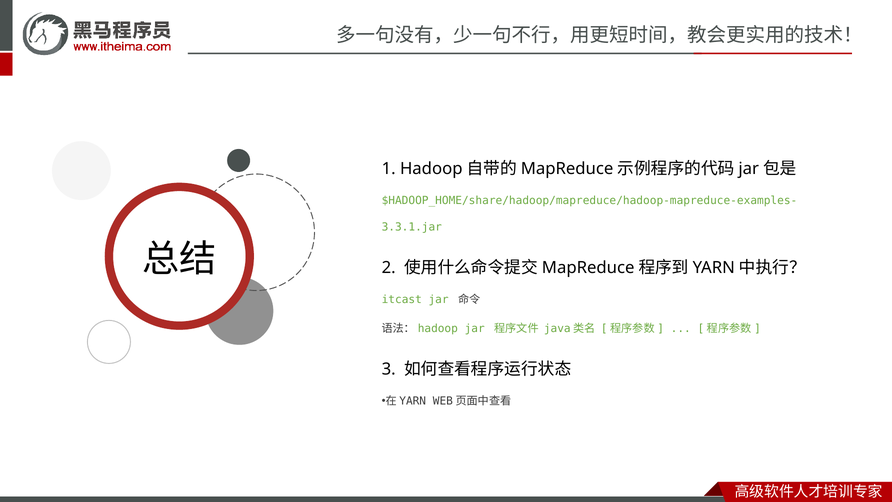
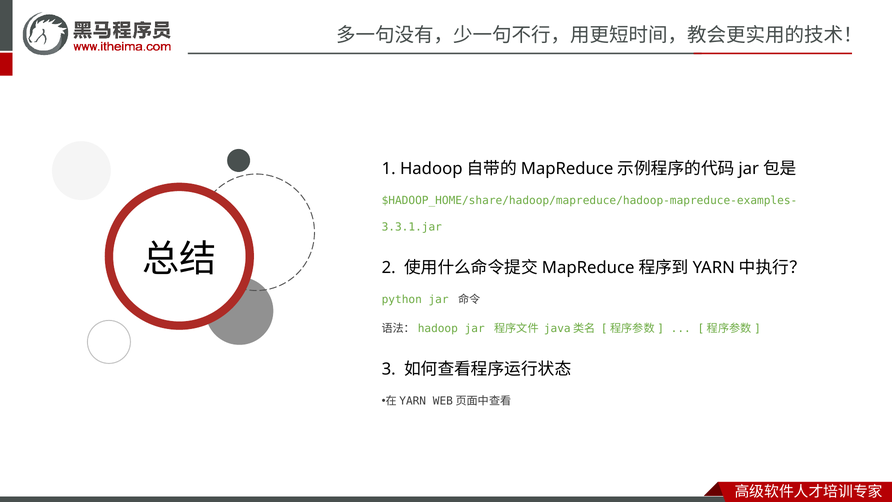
itcast: itcast -> python (402, 300)
